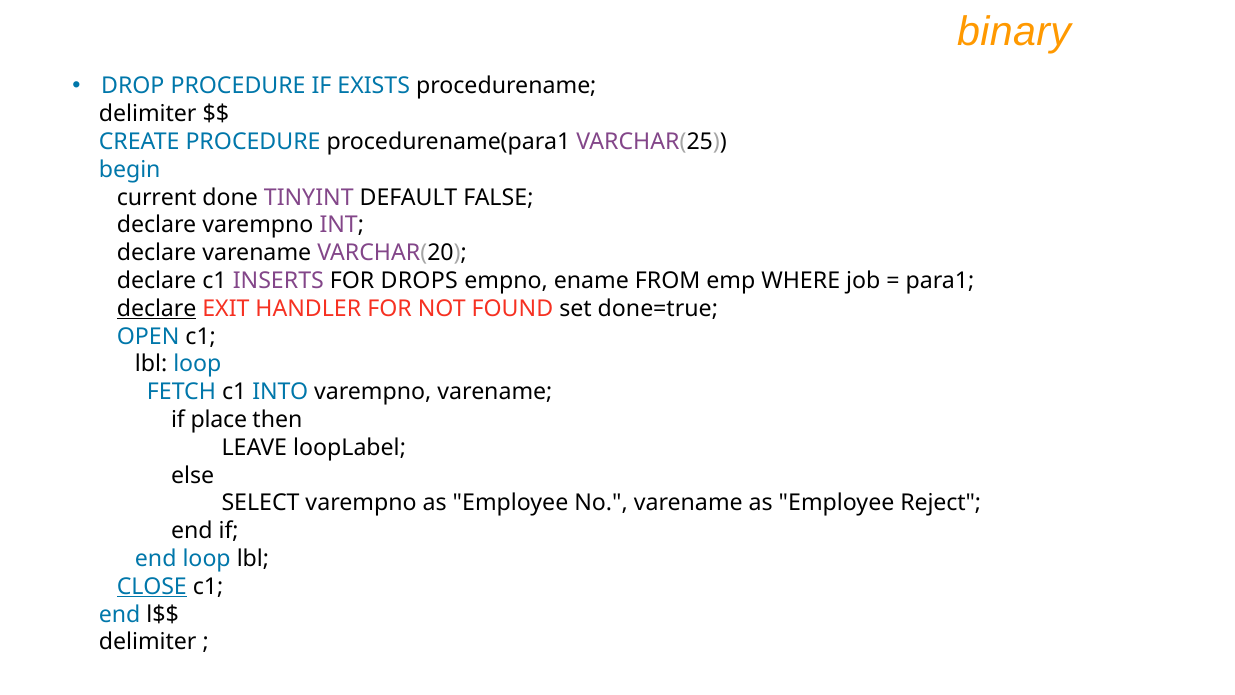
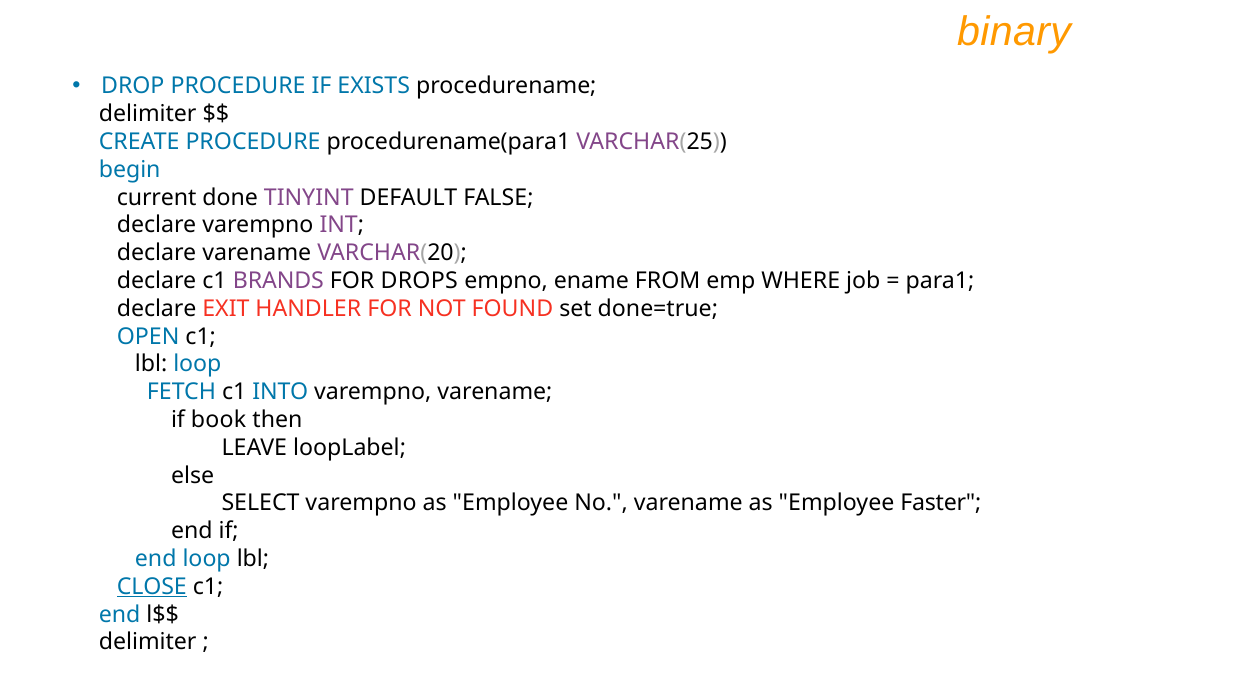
INSERTS: INSERTS -> BRANDS (278, 281)
declare underline: present -> none (157, 308)
place: place -> book (219, 420)
Reject: Reject -> Faster (941, 503)
